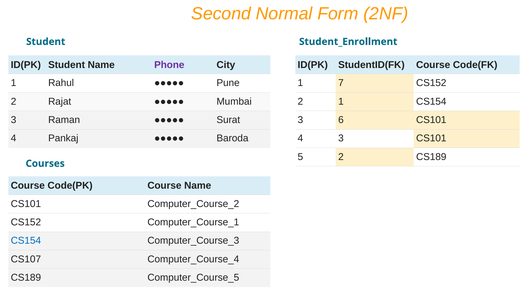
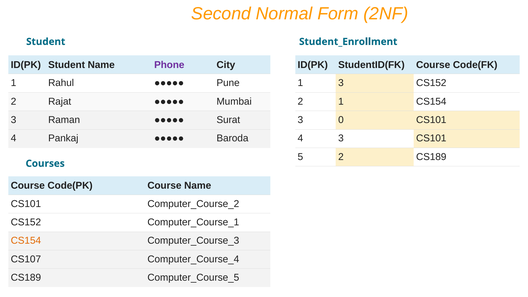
1 7: 7 -> 3 (341, 83)
6: 6 -> 0 (341, 120)
CS154 colour: blue -> orange (26, 241)
